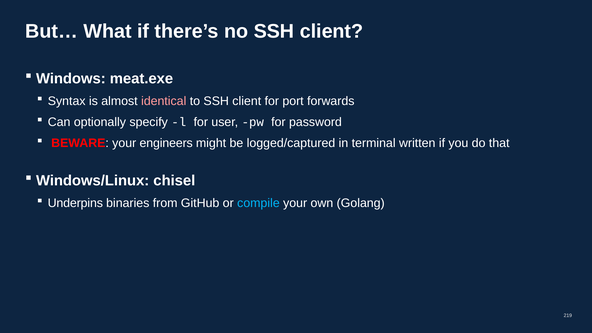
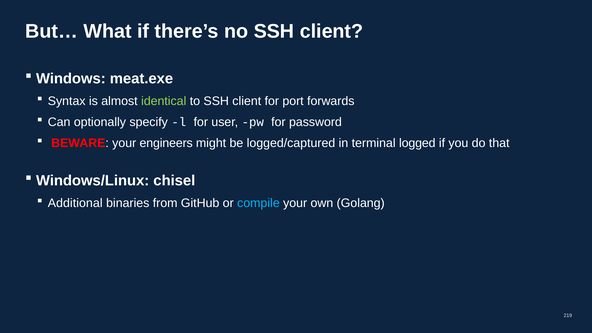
identical colour: pink -> light green (164, 101)
written: written -> logged (417, 143)
Underpins: Underpins -> Additional (75, 203)
